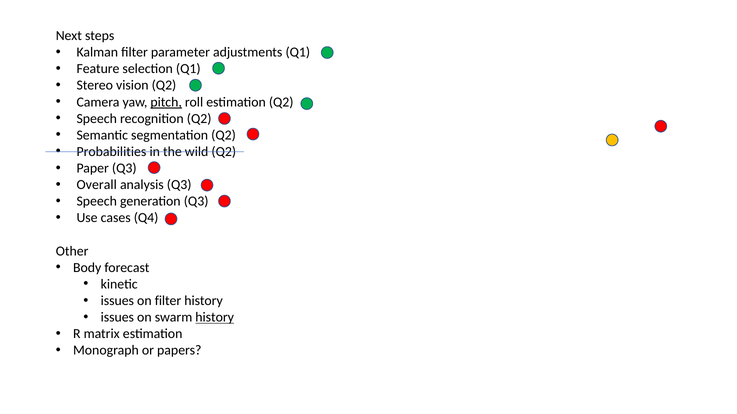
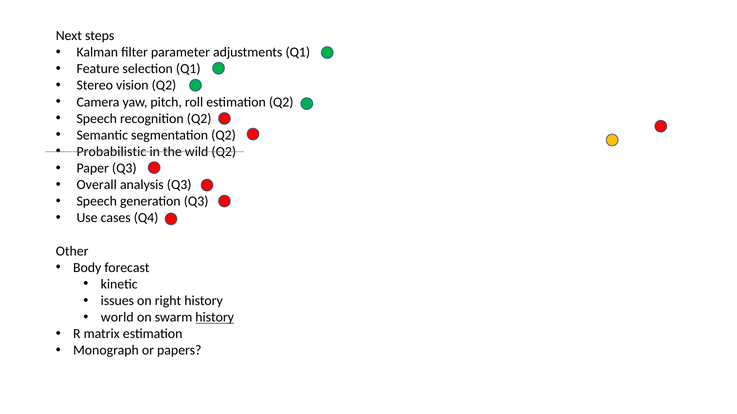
pitch underline: present -> none (166, 102)
Probabilities: Probabilities -> Probabilistic (111, 152)
on filter: filter -> right (168, 301)
issues: issues -> world (117, 318)
